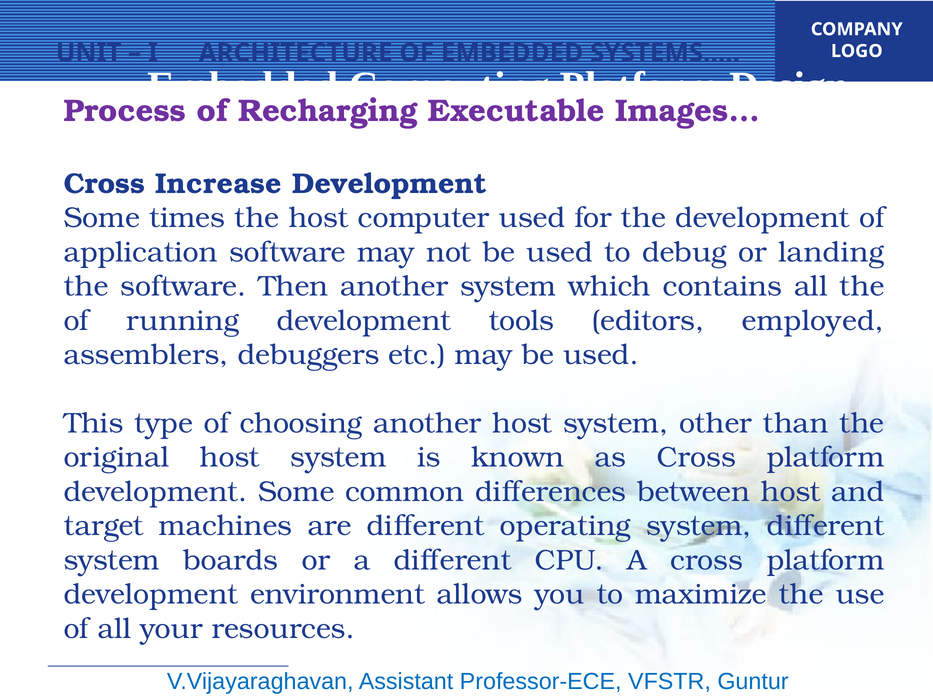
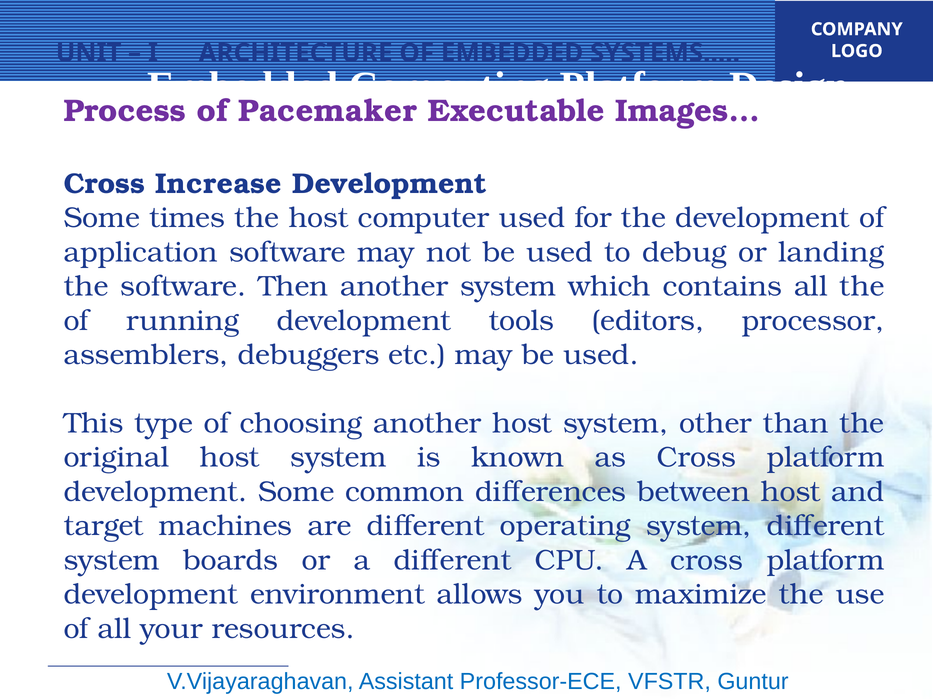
Recharging: Recharging -> Pacemaker (328, 111)
employed: employed -> processor (813, 321)
